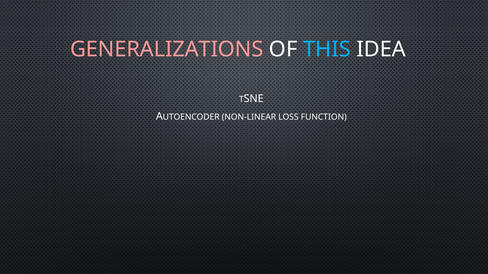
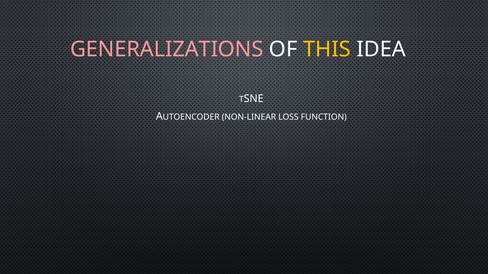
THIS colour: light blue -> yellow (327, 50)
